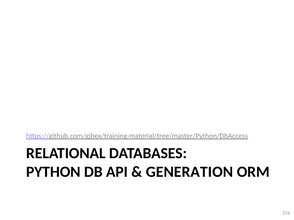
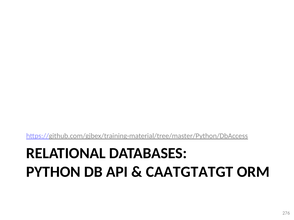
GENERATION: GENERATION -> CAATGTATGT (190, 172)
